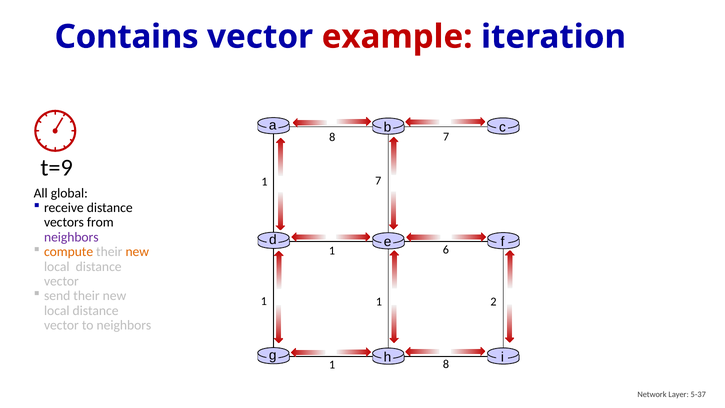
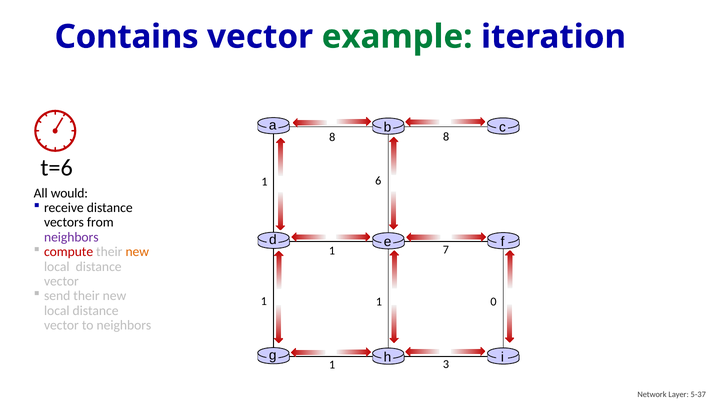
example colour: red -> green (397, 37)
8 7: 7 -> 8 (446, 136)
t=9: t=9 -> t=6 (57, 168)
1 7: 7 -> 6 (378, 181)
global: global -> would (69, 193)
compute colour: orange -> red (69, 252)
6: 6 -> 7 (446, 250)
2: 2 -> 0 (493, 302)
1 8: 8 -> 3 (446, 364)
